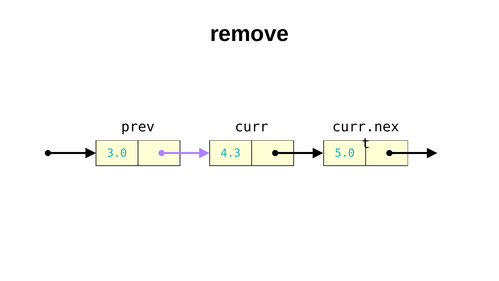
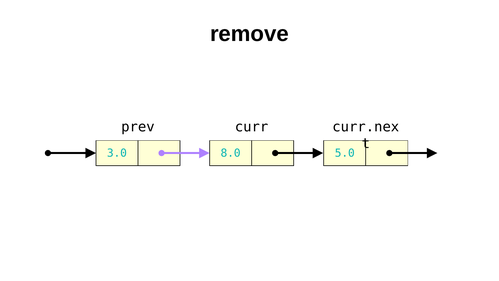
4.3: 4.3 -> 8.0 (231, 153)
